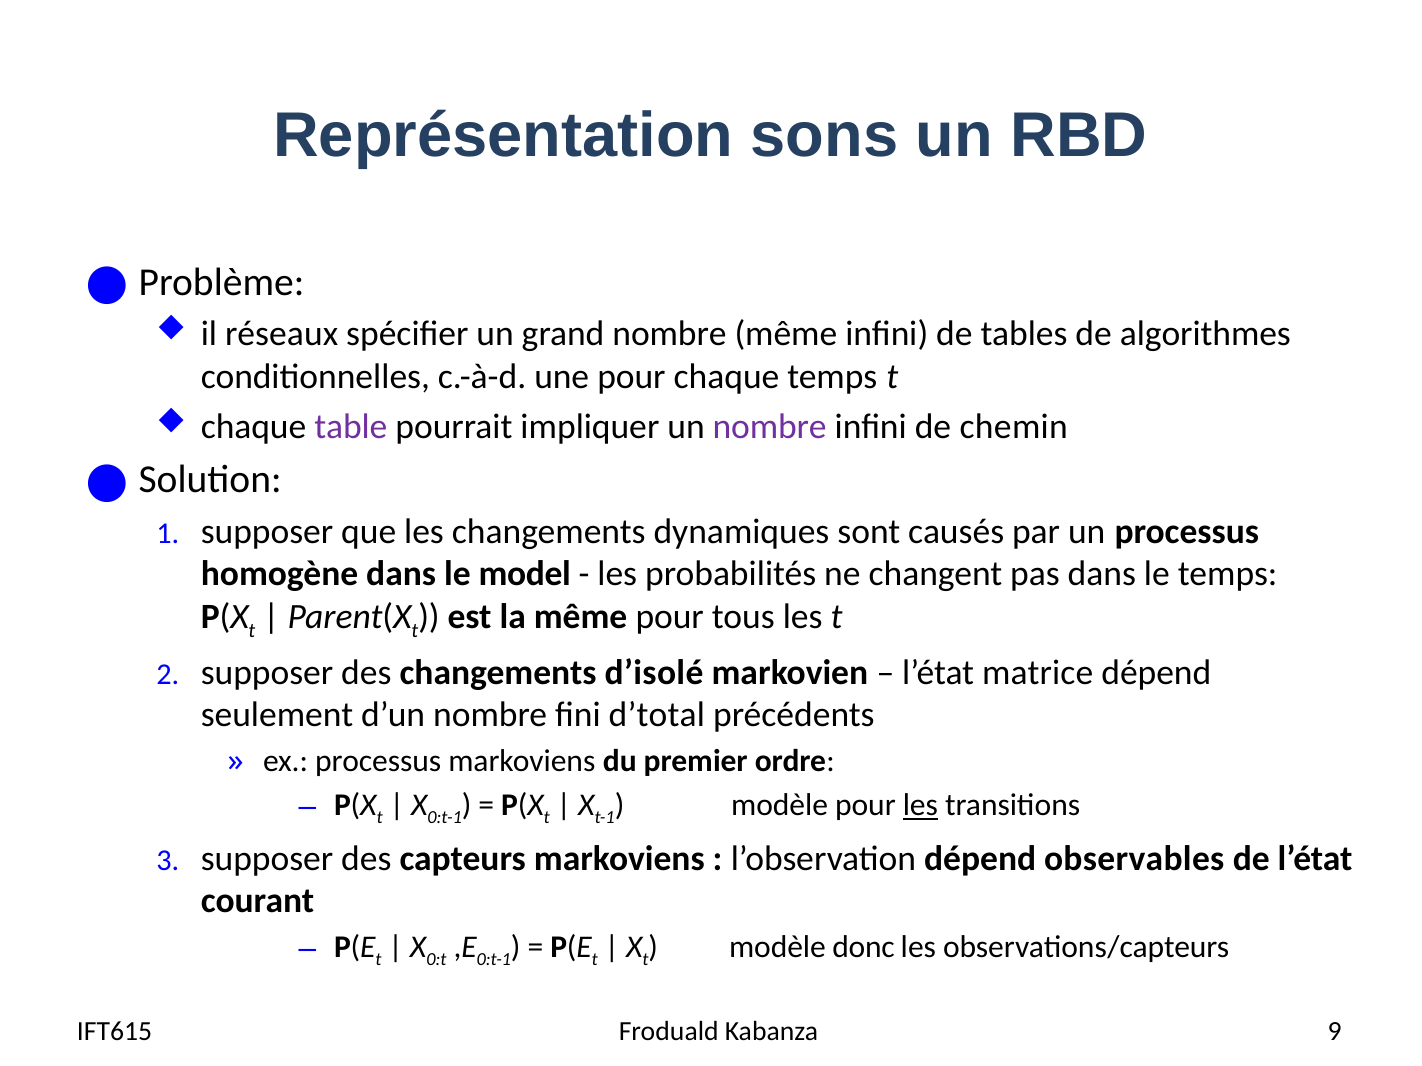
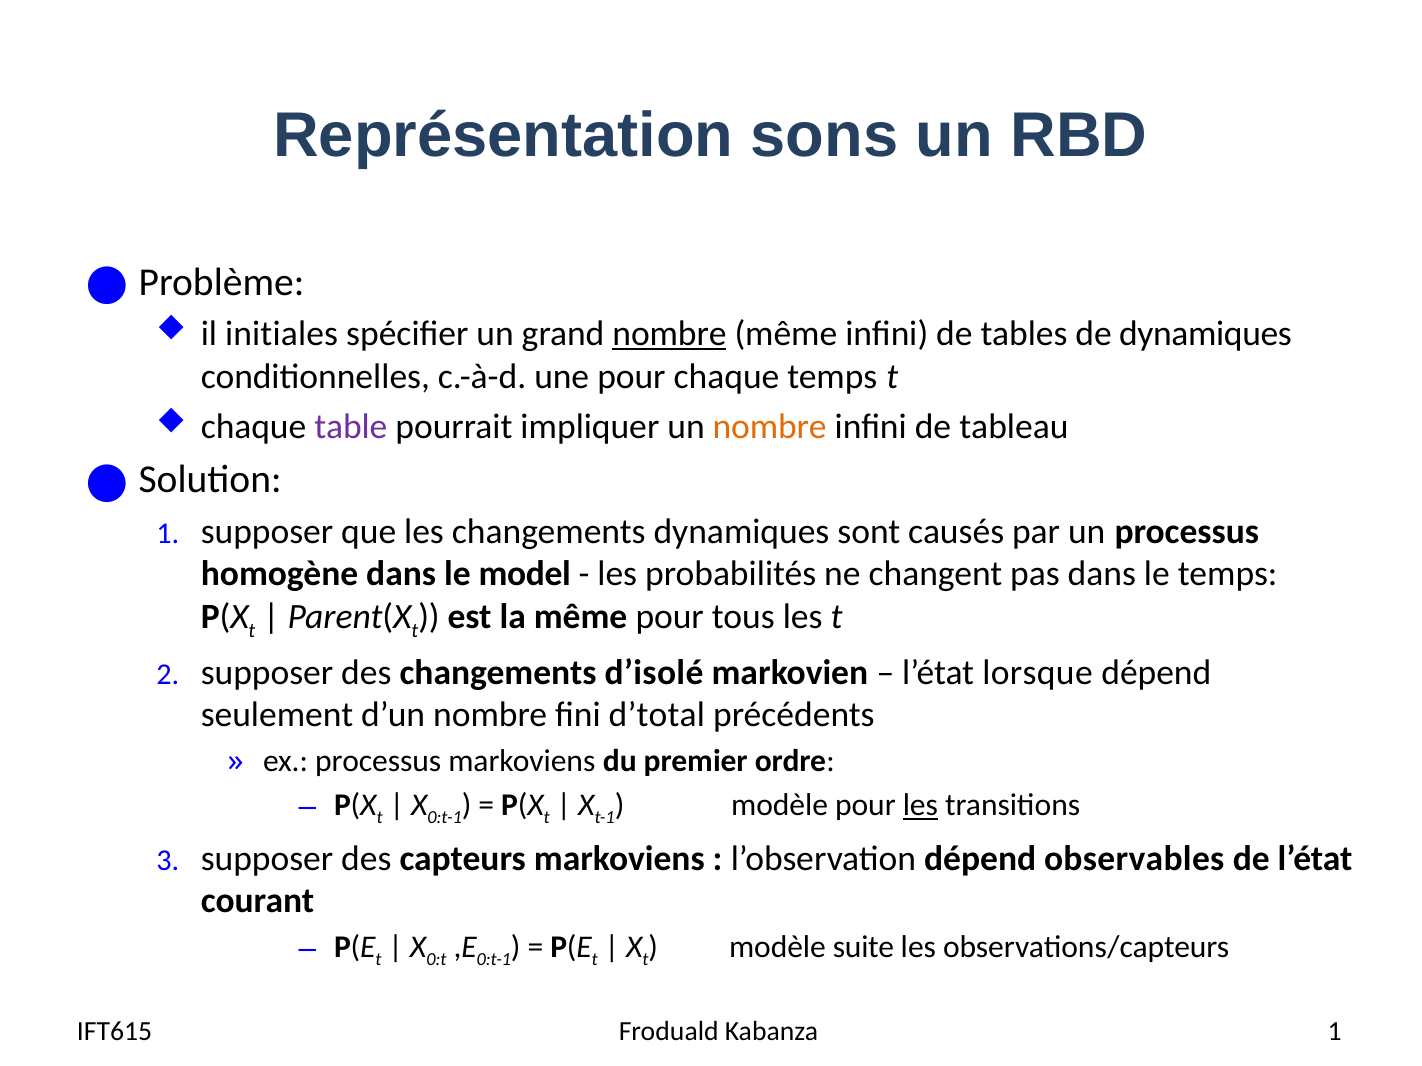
réseaux: réseaux -> initiales (282, 334)
nombre underline: none -> present (669, 334)
de algorithmes: algorithmes -> dynamiques (1205, 334)
nombre colour: purple -> orange (770, 427)
chemin: chemin -> tableau (1014, 427)
matrice: matrice -> lorsque (1038, 673)
donc: donc -> suite (864, 948)
Kabanza 9: 9 -> 1 (1335, 1031)
